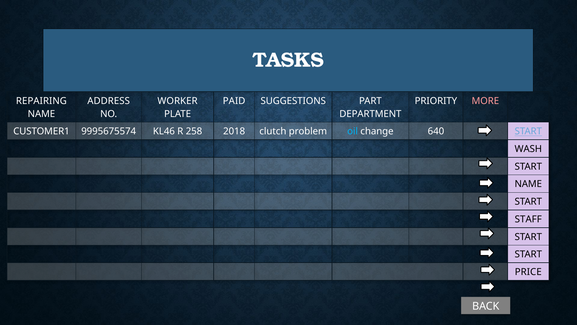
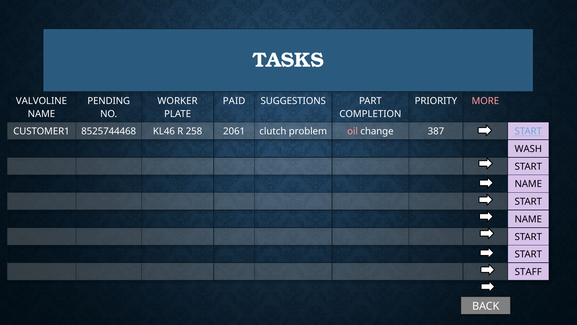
REPAIRING: REPAIRING -> VALVOLINE (41, 101)
ADDRESS: ADDRESS -> PENDING (109, 101)
DEPARTMENT: DEPARTMENT -> COMPLETION (370, 114)
9995675574: 9995675574 -> 8525744468 (109, 131)
2018: 2018 -> 2061 (234, 131)
oil colour: light blue -> pink (353, 131)
640: 640 -> 387 (436, 131)
STAFF: STAFF -> NAME (528, 219)
PRICE: PRICE -> STAFF (528, 272)
